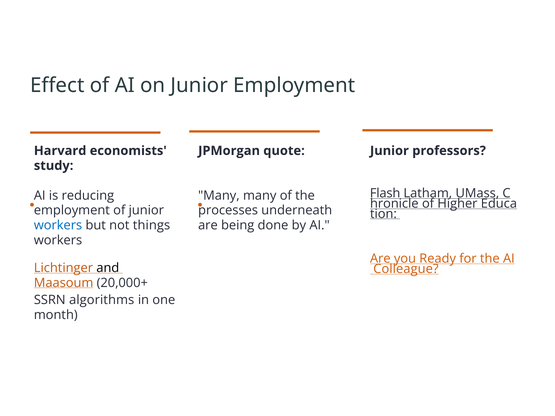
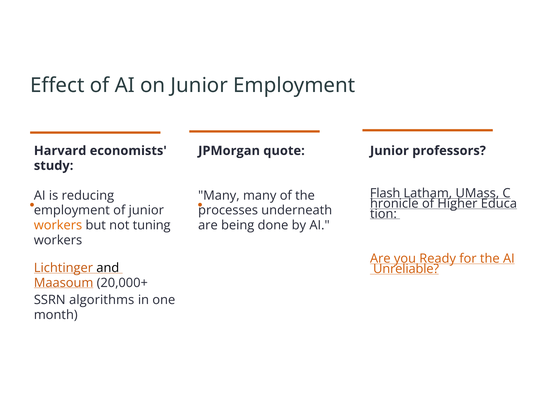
workers colour: blue -> orange (58, 225)
things: things -> tuning (152, 225)
Colleague: Colleague -> Unreliable (406, 269)
